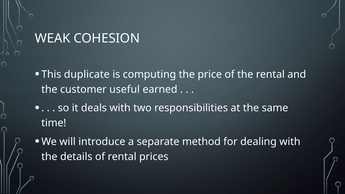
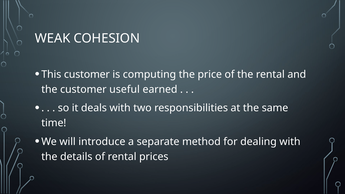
This duplicate: duplicate -> customer (87, 74)
